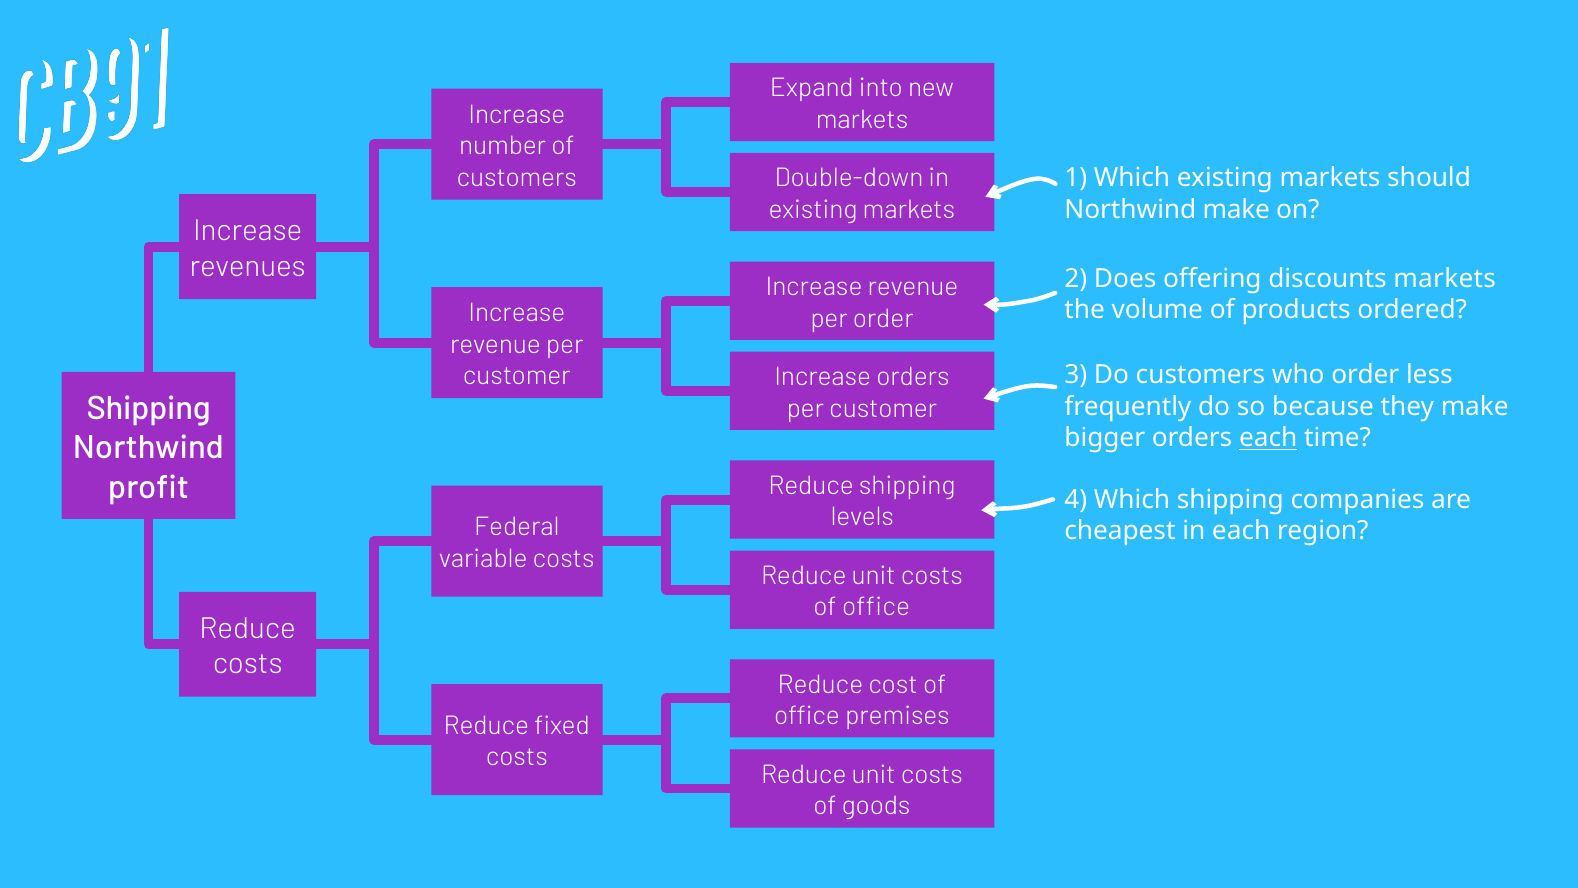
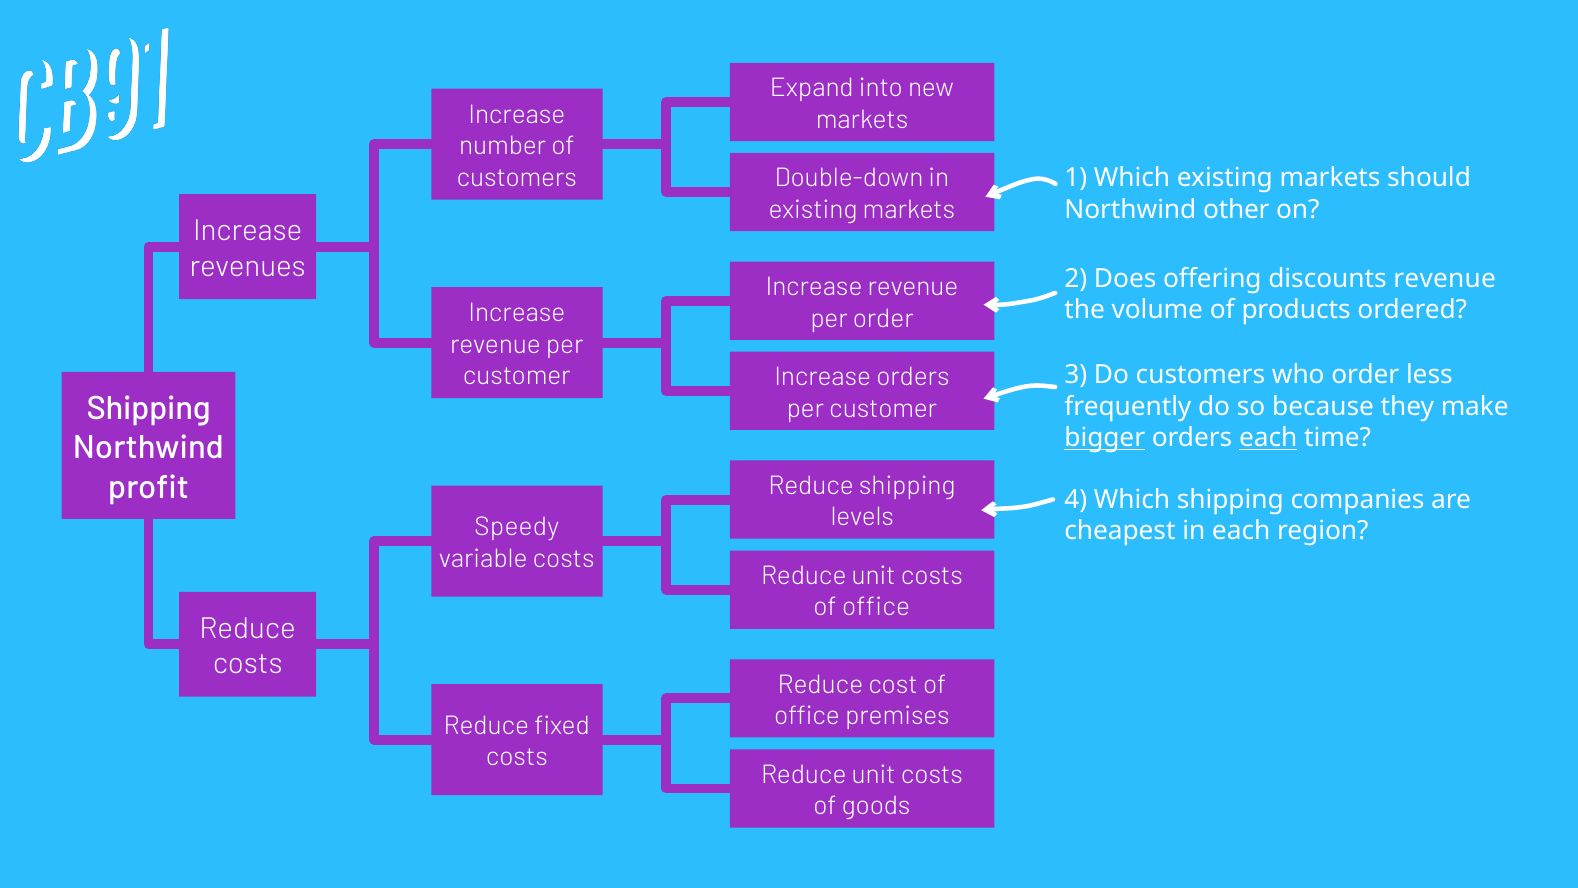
Northwind make: make -> other (1236, 210)
discounts markets: markets -> revenue (1445, 279)
bigger underline: none -> present (1105, 438)
Federal: Federal -> Speedy (517, 527)
